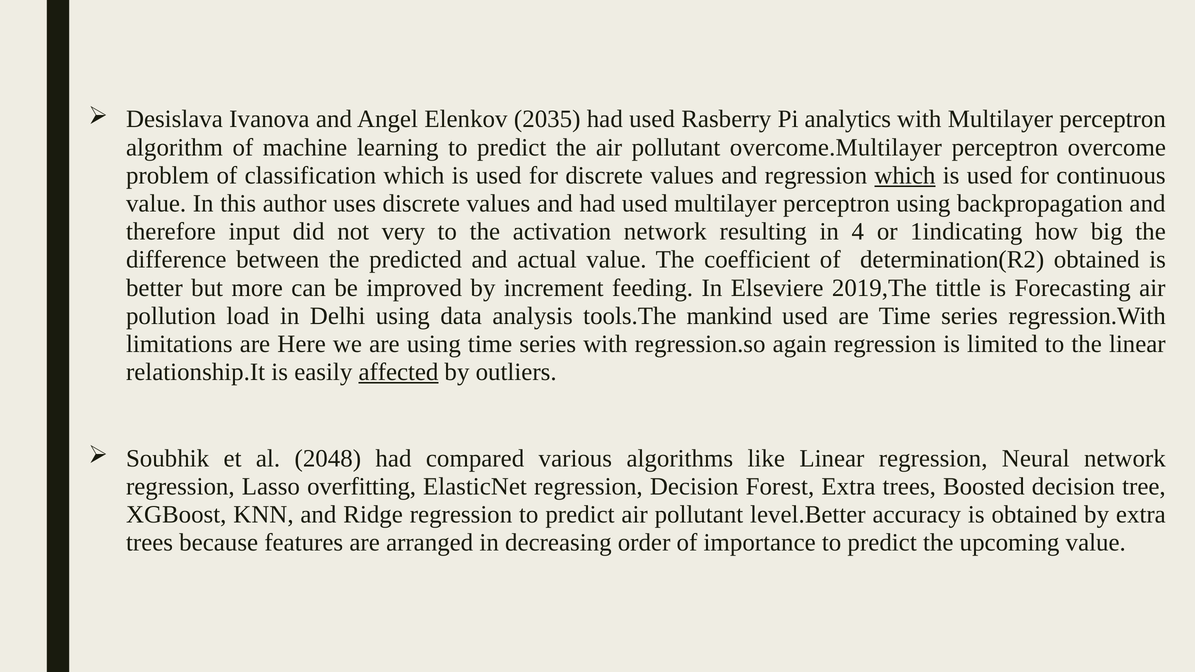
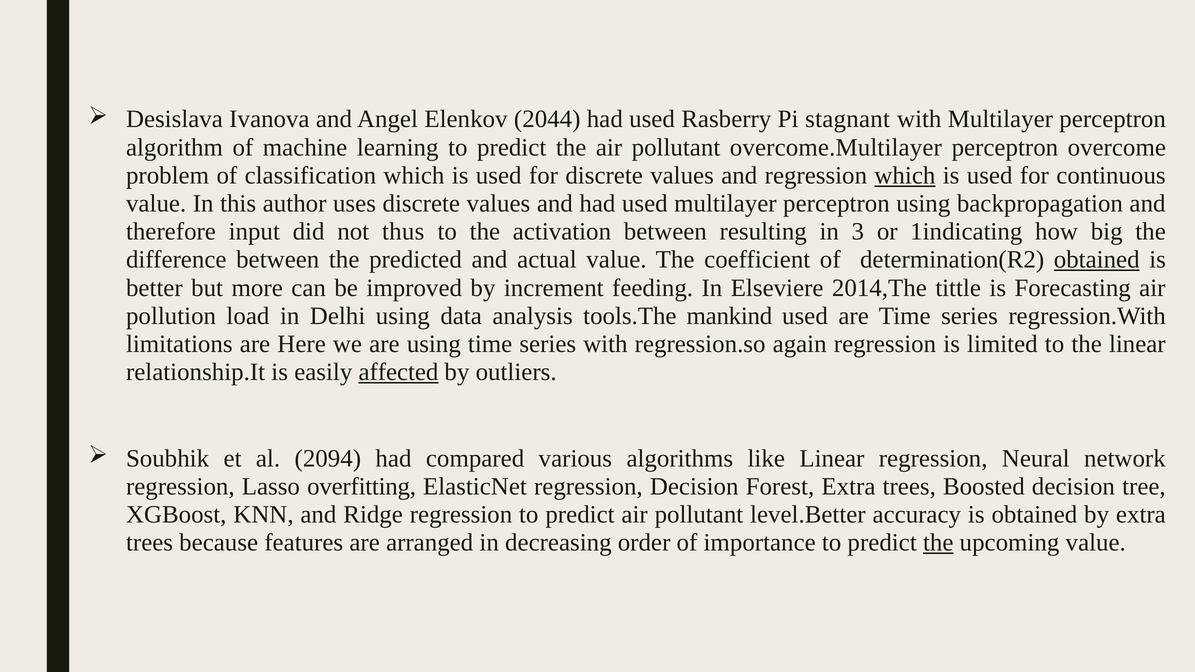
2035: 2035 -> 2044 (547, 119)
analytics: analytics -> stagnant (848, 119)
very: very -> thus (403, 232)
activation network: network -> between (665, 232)
4: 4 -> 3 (858, 232)
obtained underline: none -> present (1097, 260)
2019,The: 2019,The -> 2014,The (879, 288)
2048: 2048 -> 2094 (328, 458)
the underline: none -> present (938, 543)
